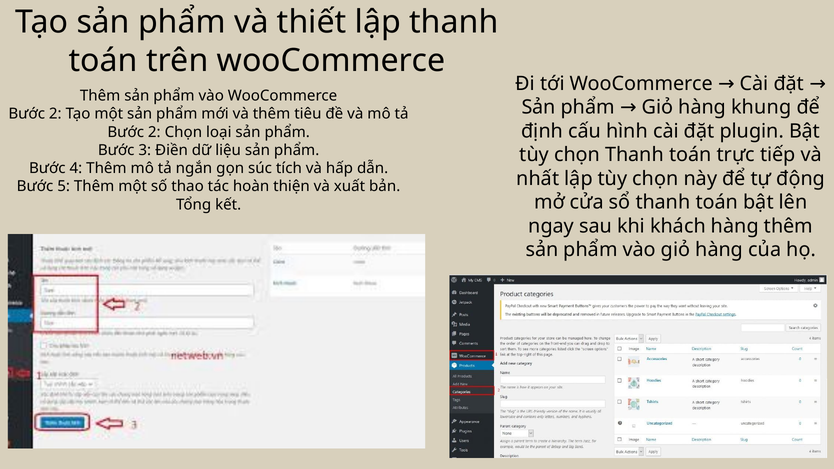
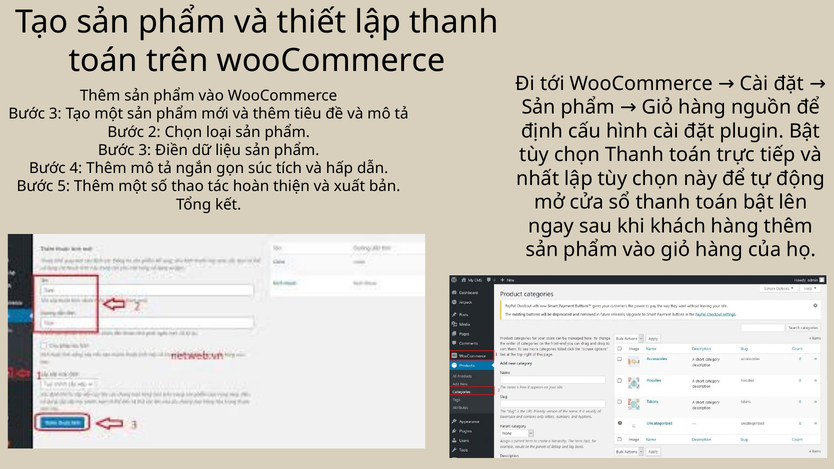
khung: khung -> nguồn (761, 107)
2: 2 -> 3 (55, 114)
